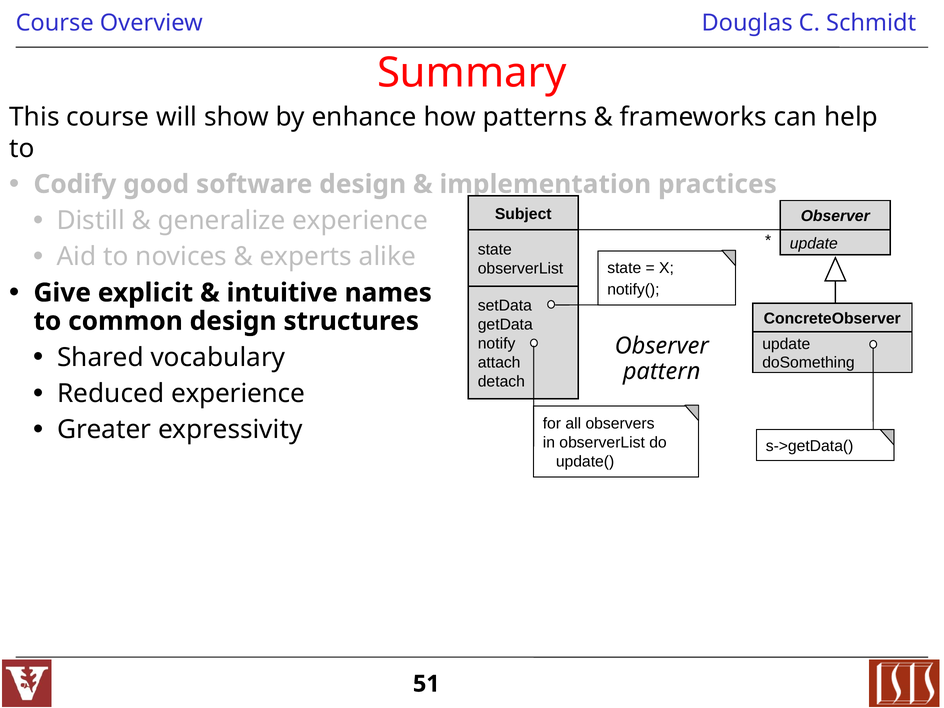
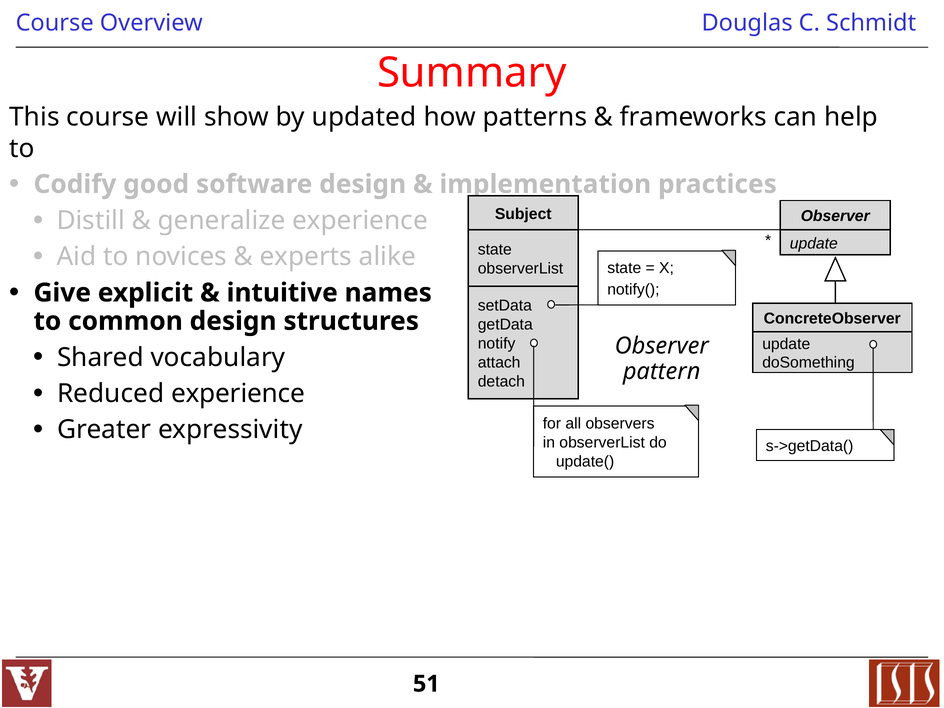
enhance: enhance -> updated (364, 117)
